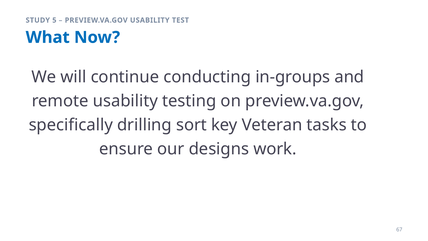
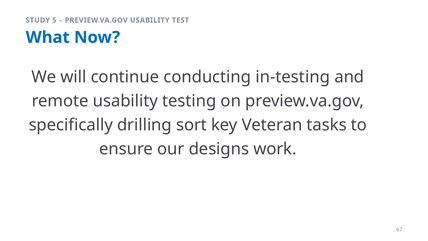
in-groups: in-groups -> in-testing (293, 77)
